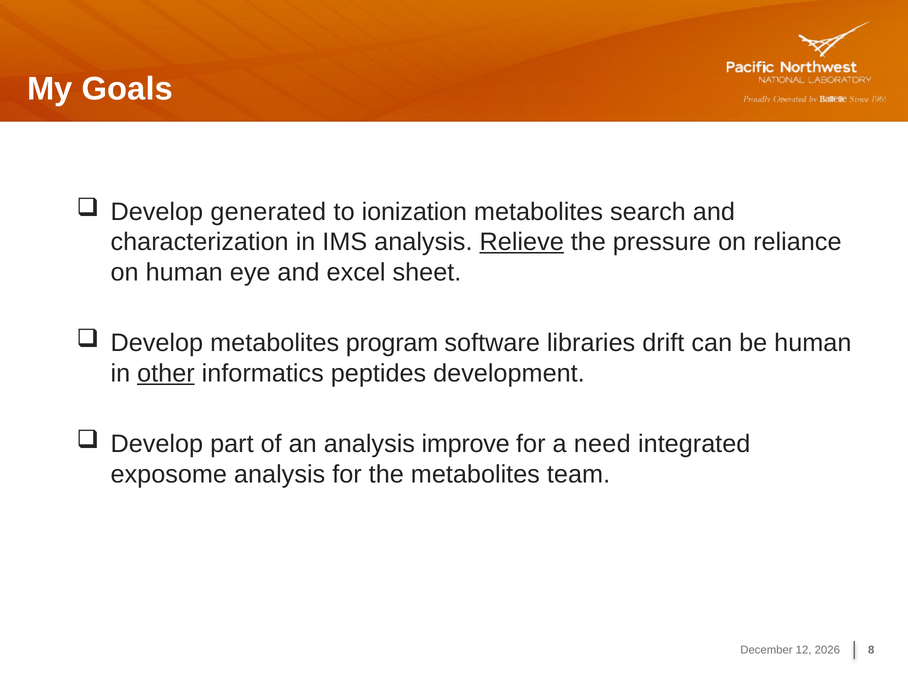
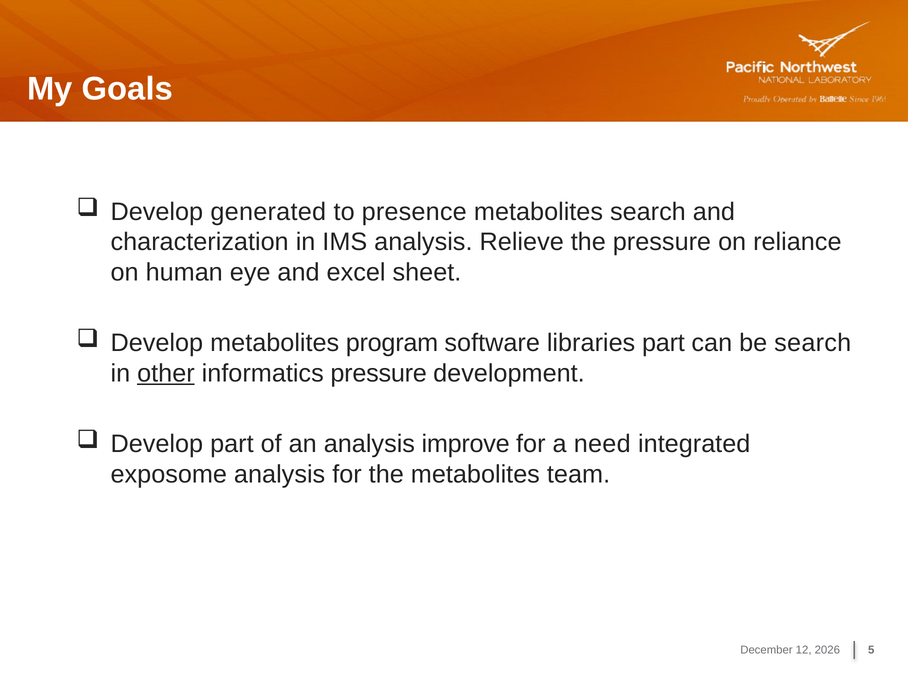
ionization: ionization -> presence (414, 212)
Relieve underline: present -> none (522, 242)
libraries drift: drift -> part (663, 343)
be human: human -> search (813, 343)
informatics peptides: peptides -> pressure (379, 373)
8: 8 -> 5 (871, 650)
